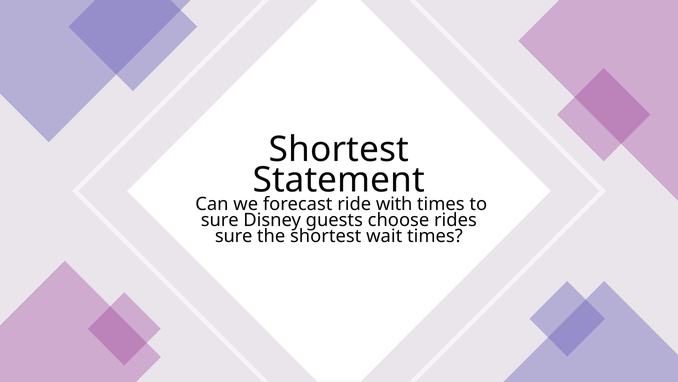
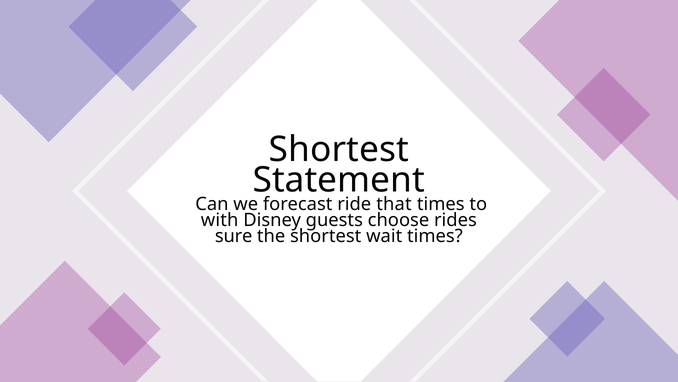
with: with -> that (394, 204)
sure: sure -> with (220, 220)
